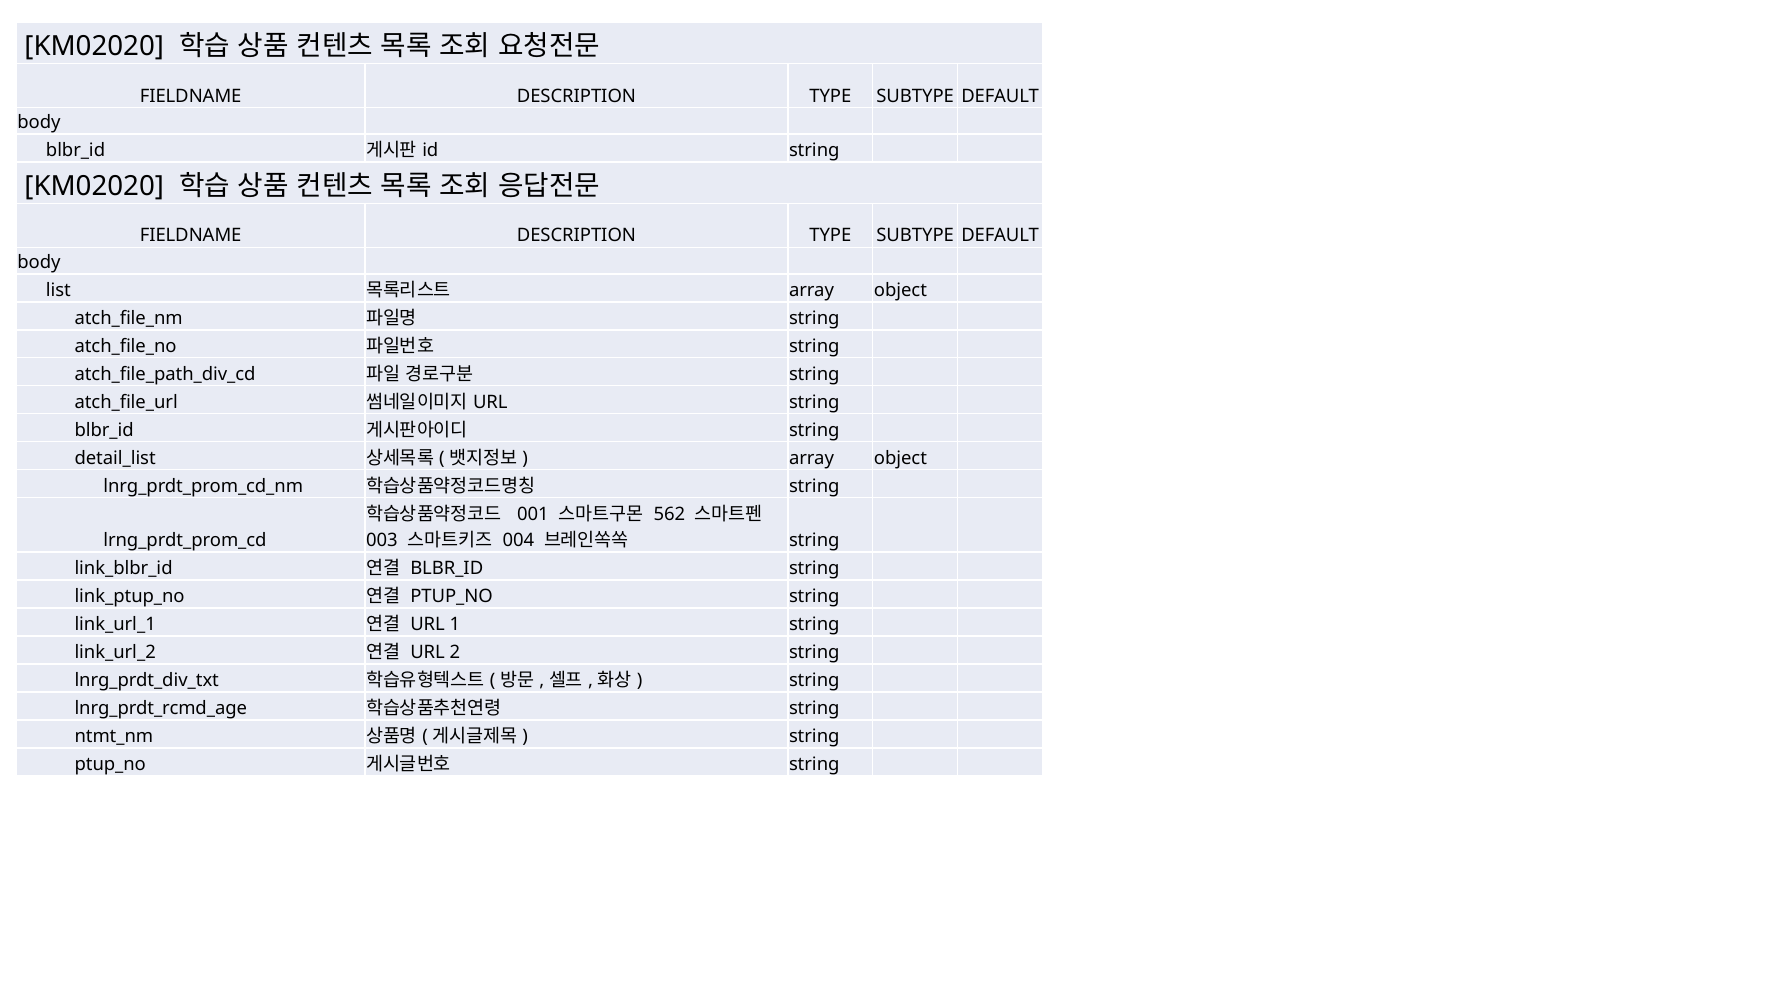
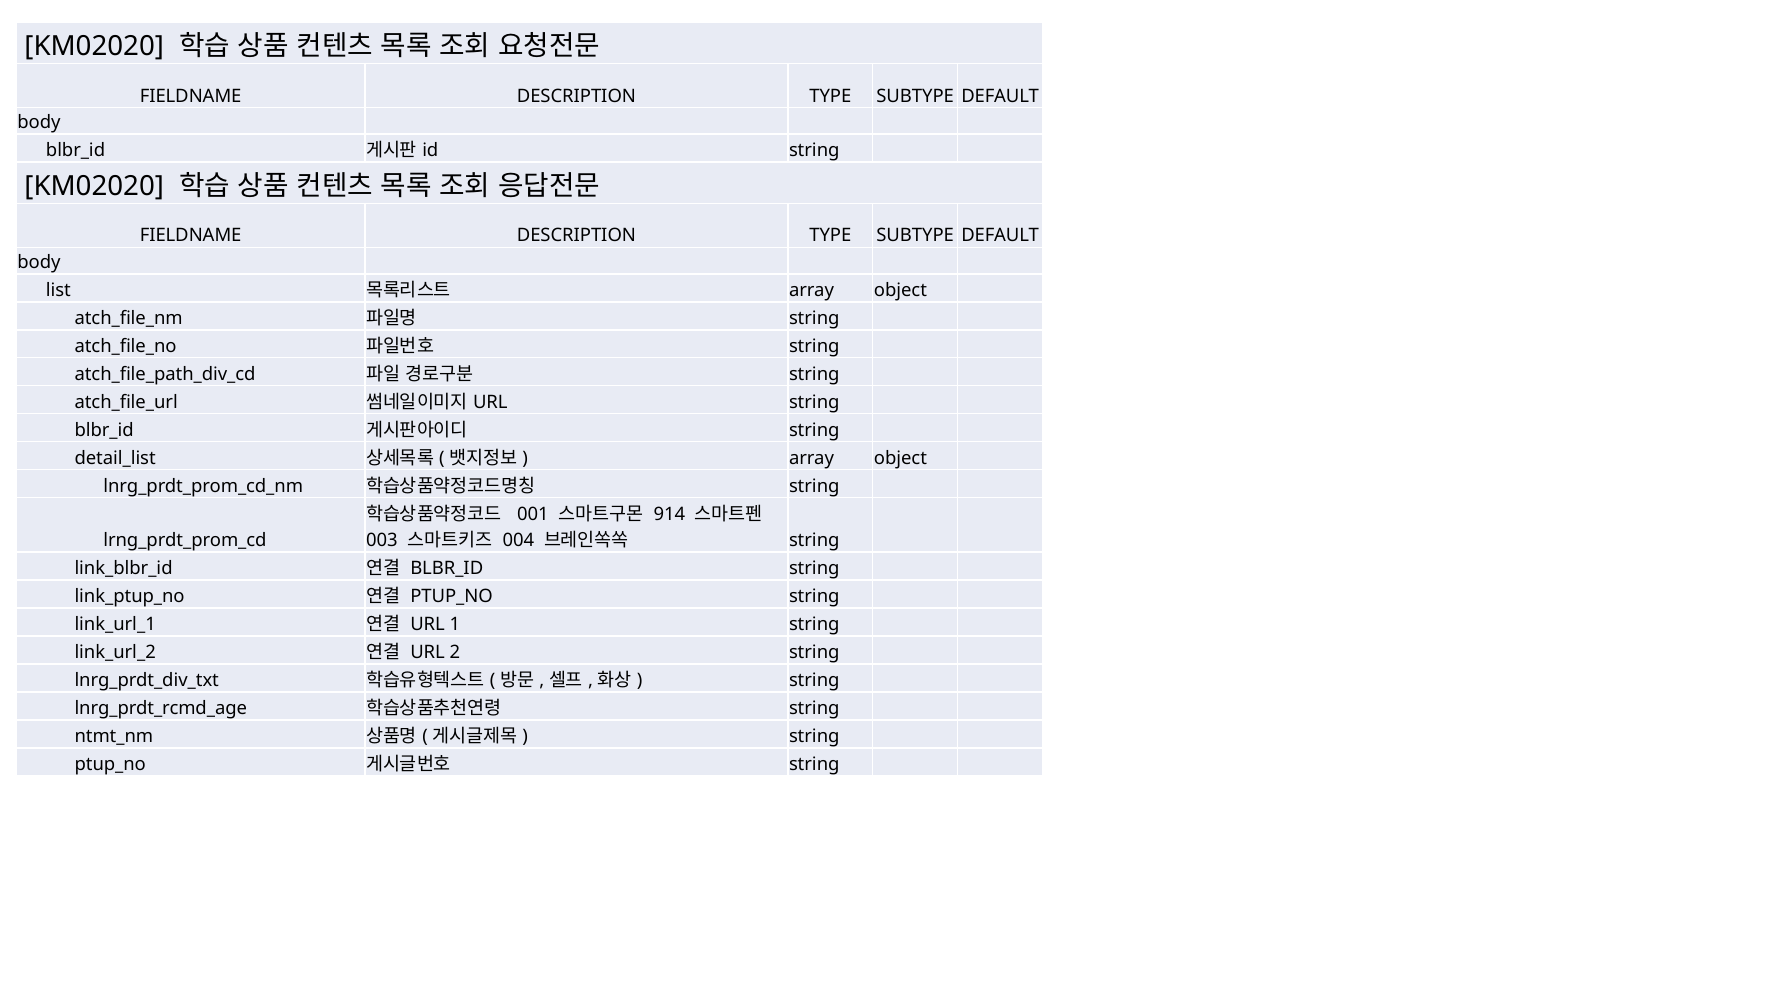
562: 562 -> 914 (669, 514)
